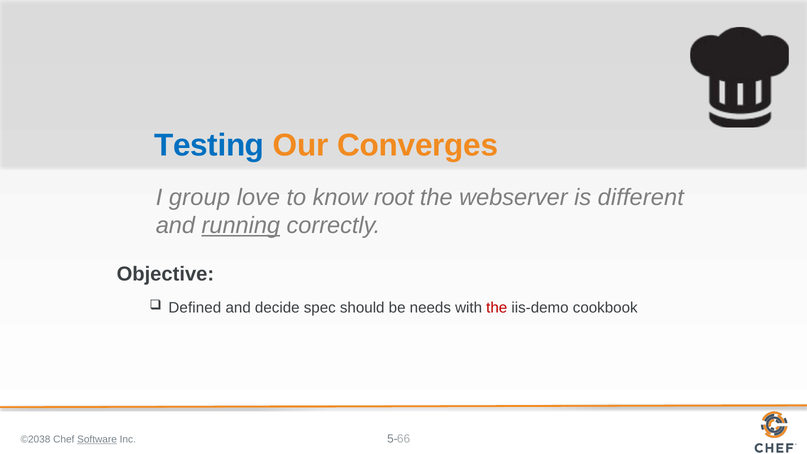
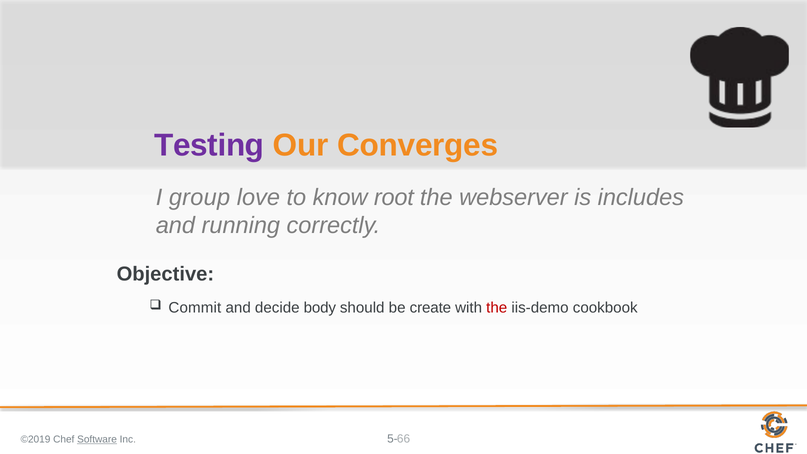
Testing colour: blue -> purple (209, 145)
different: different -> includes (641, 197)
running underline: present -> none (241, 226)
Defined: Defined -> Commit (195, 307)
spec: spec -> body (320, 307)
needs: needs -> create (430, 307)
©2038: ©2038 -> ©2019 (36, 439)
